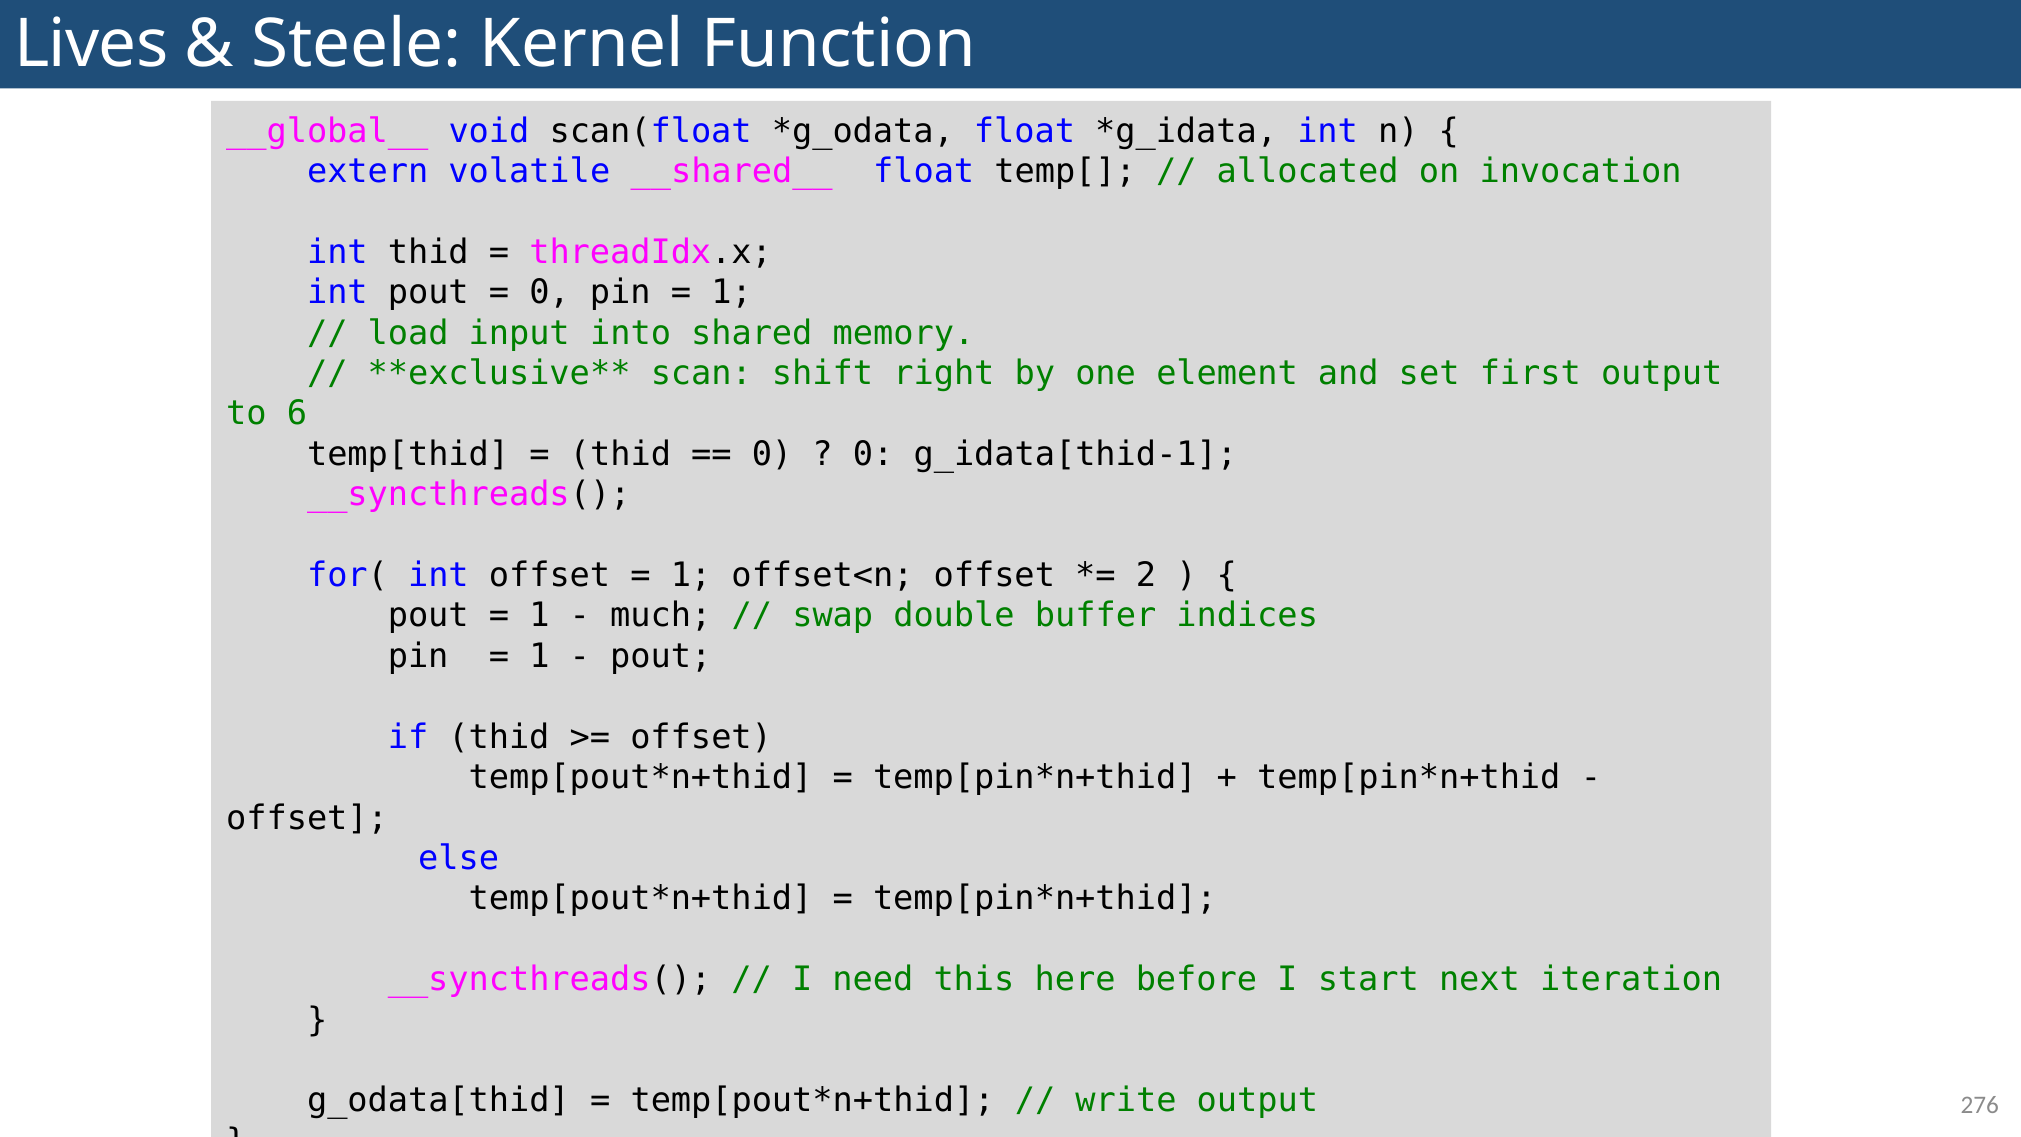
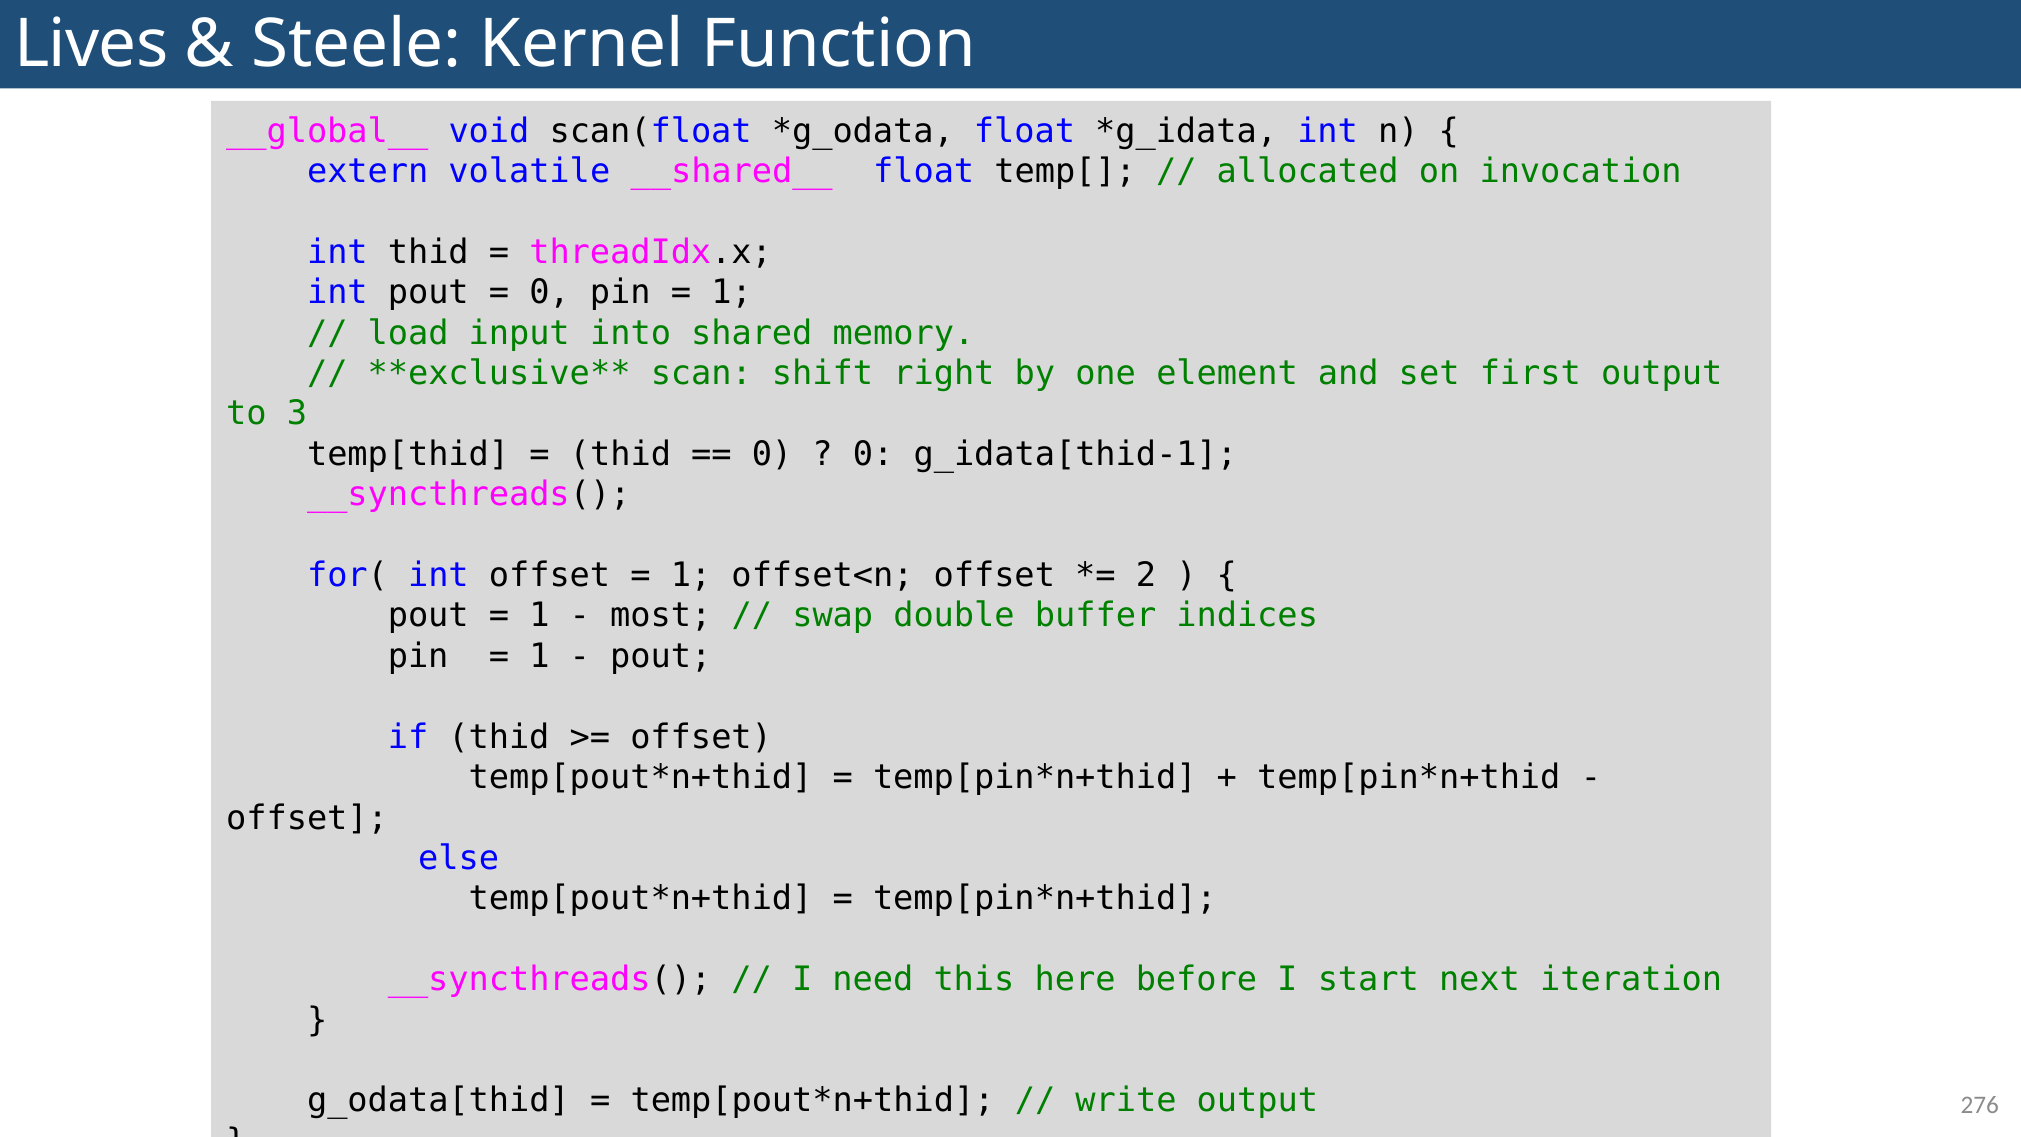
6: 6 -> 3 (297, 414)
much: much -> most (661, 616)
